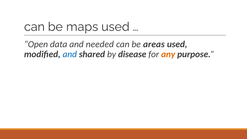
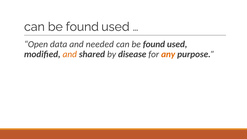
maps: maps -> found (82, 27)
areas: areas -> found (154, 44)
and colour: blue -> orange (70, 54)
